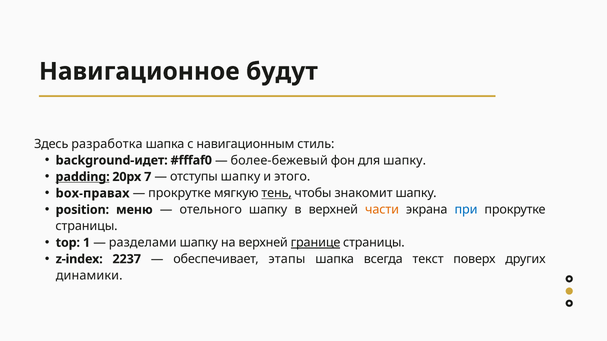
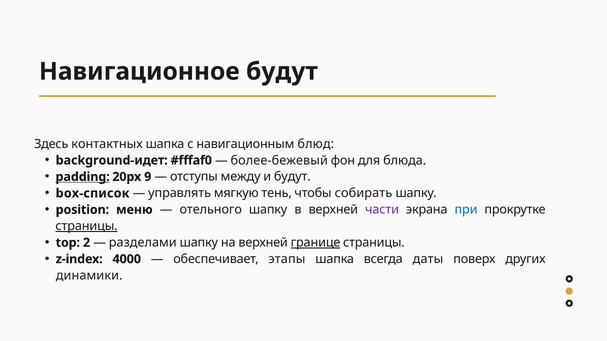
разработка: разработка -> контактных (107, 144)
стиль: стиль -> блюд (316, 144)
для шапку: шапку -> блюда (405, 161)
7: 7 -> 9 (148, 177)
отступы шапку: шапку -> между (241, 177)
и этого: этого -> будут (292, 177)
box-правах: box-правах -> box-список (93, 193)
прокрутке: прокрутке -> управлять (180, 193)
тень underline: present -> none (277, 193)
знакомит: знакомит -> собирать (363, 193)
части colour: orange -> purple (382, 210)
страницы underline: none -> present (87, 226)
1: 1 -> 2 (87, 243)
2237: 2237 -> 4000 (127, 259)
текст: текст -> даты (428, 259)
